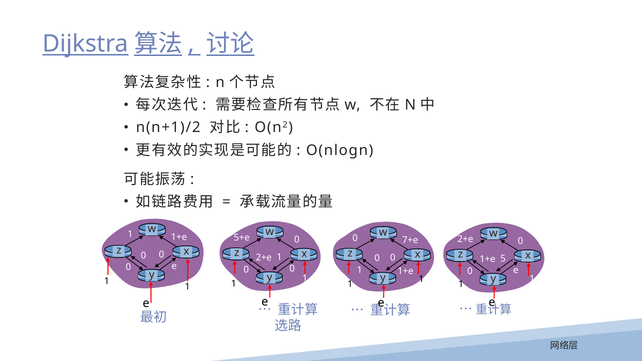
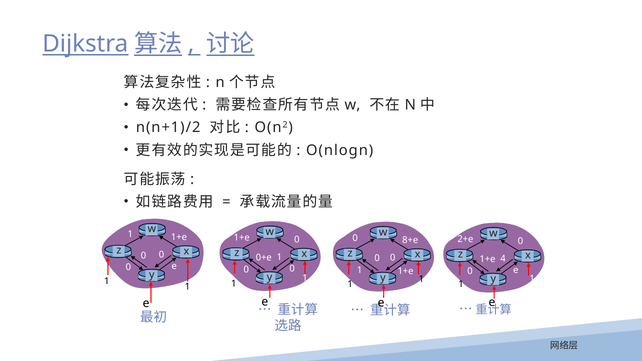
5+e: 5+e -> 1+e (242, 238)
7+e: 7+e -> 8+e (410, 240)
2+e: 2+e -> 0+e (264, 258)
5: 5 -> 4 (503, 259)
